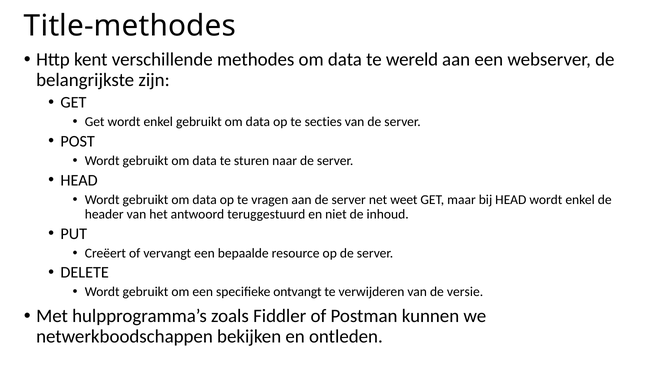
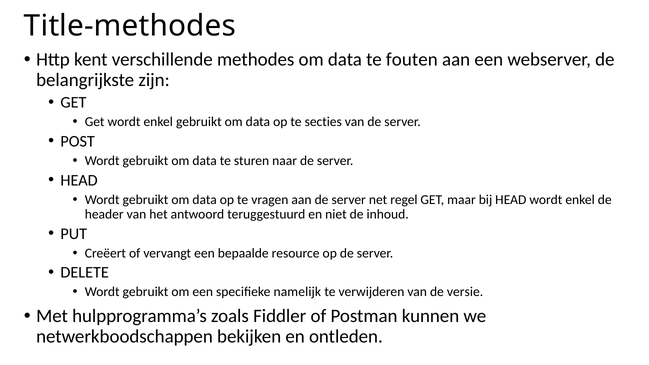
wereld: wereld -> fouten (412, 60)
weet: weet -> regel (404, 200)
ontvangt: ontvangt -> namelijk (297, 292)
